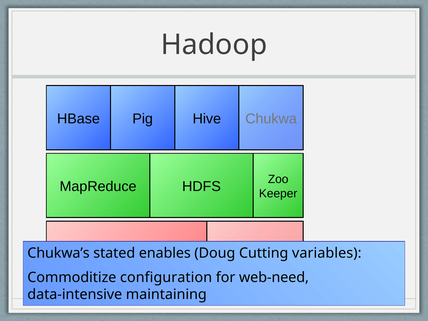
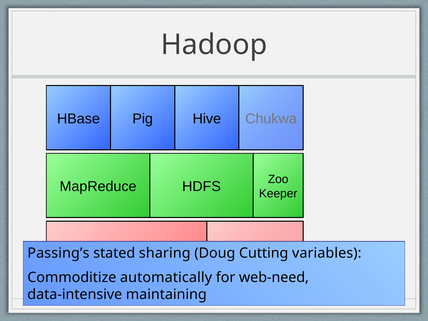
Chukwa’s: Chukwa’s -> Passing’s (58, 253)
enables: enables -> sharing (165, 253)
configuration: configuration -> automatically (166, 277)
